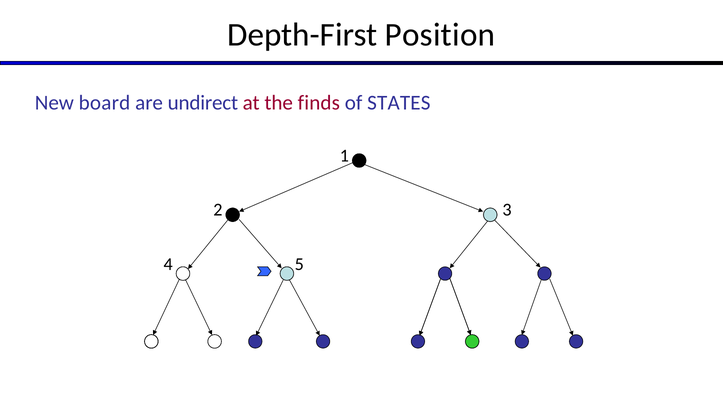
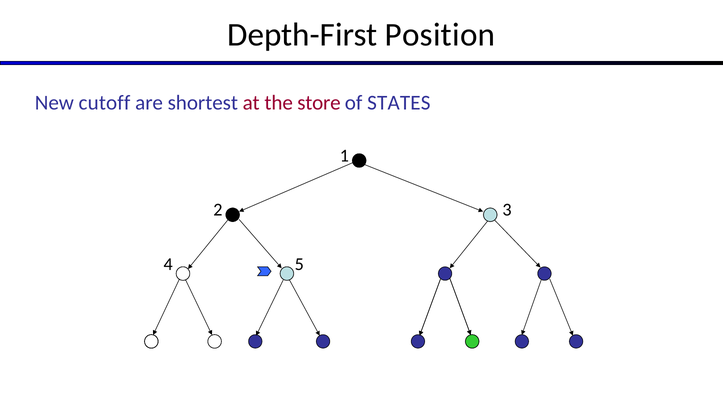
board: board -> cutoff (105, 103)
undirect: undirect -> shortest (203, 103)
finds: finds -> store (319, 103)
